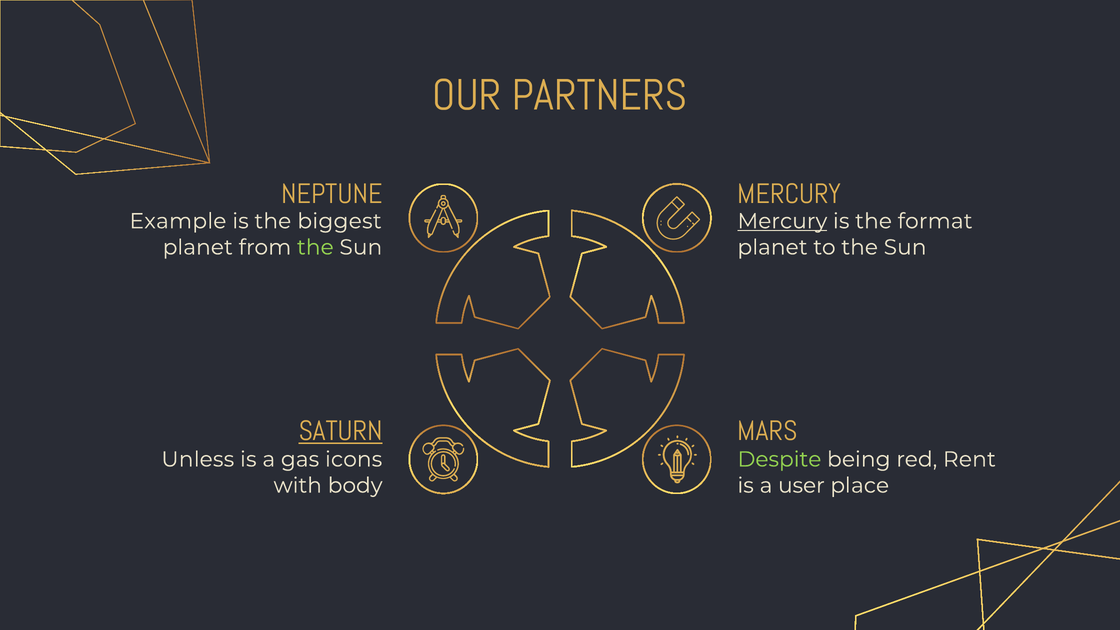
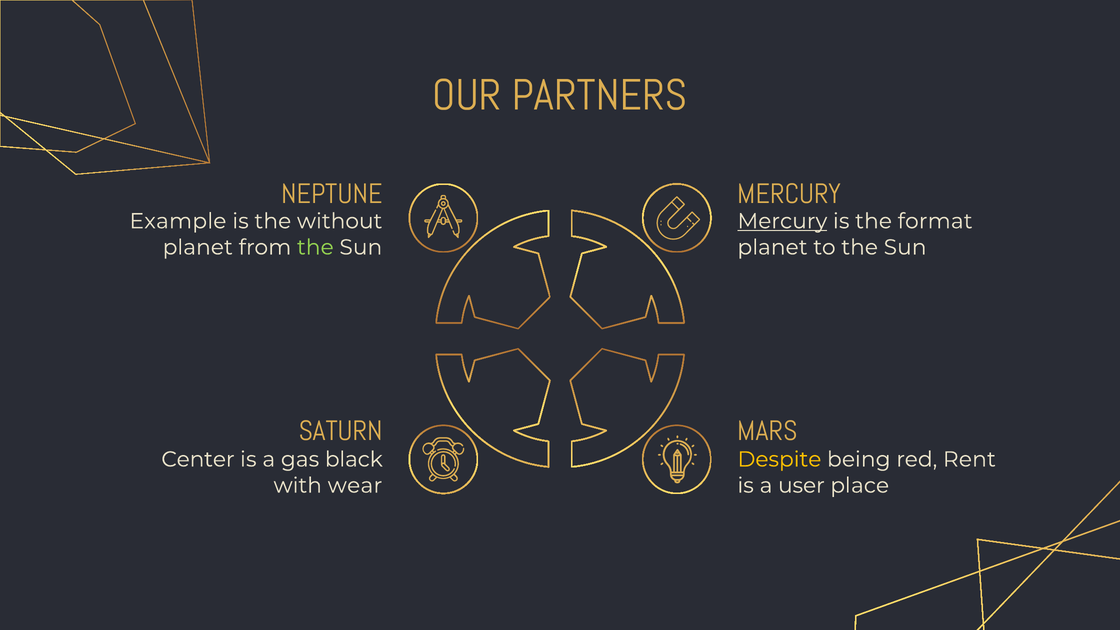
biggest: biggest -> without (340, 221)
SATURN underline: present -> none (341, 431)
Unless: Unless -> Center (198, 459)
icons: icons -> black (354, 459)
Despite colour: light green -> yellow (779, 459)
body: body -> wear (355, 486)
